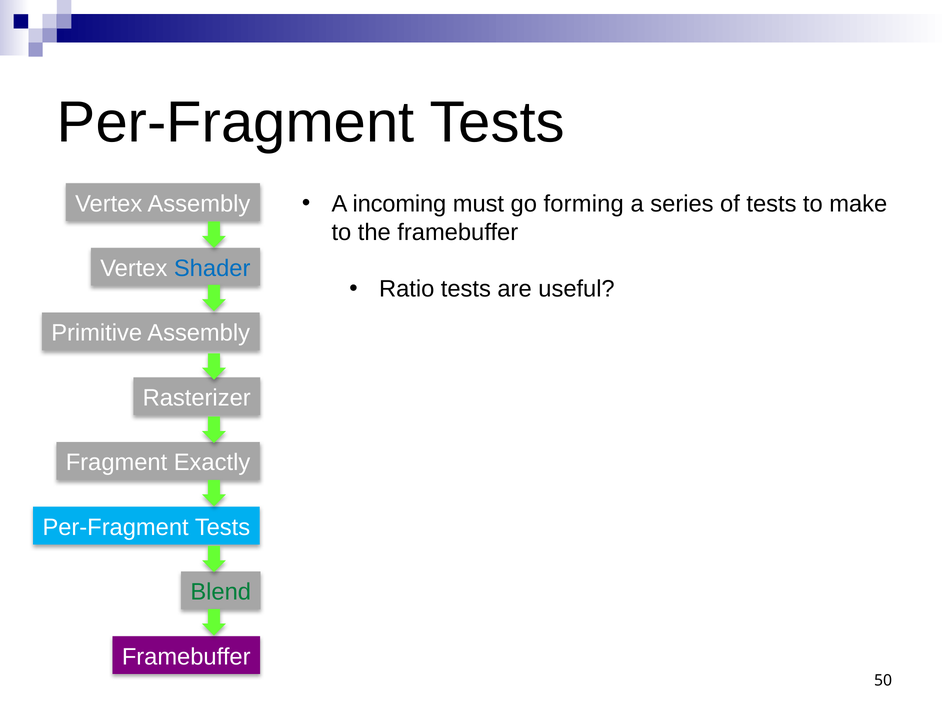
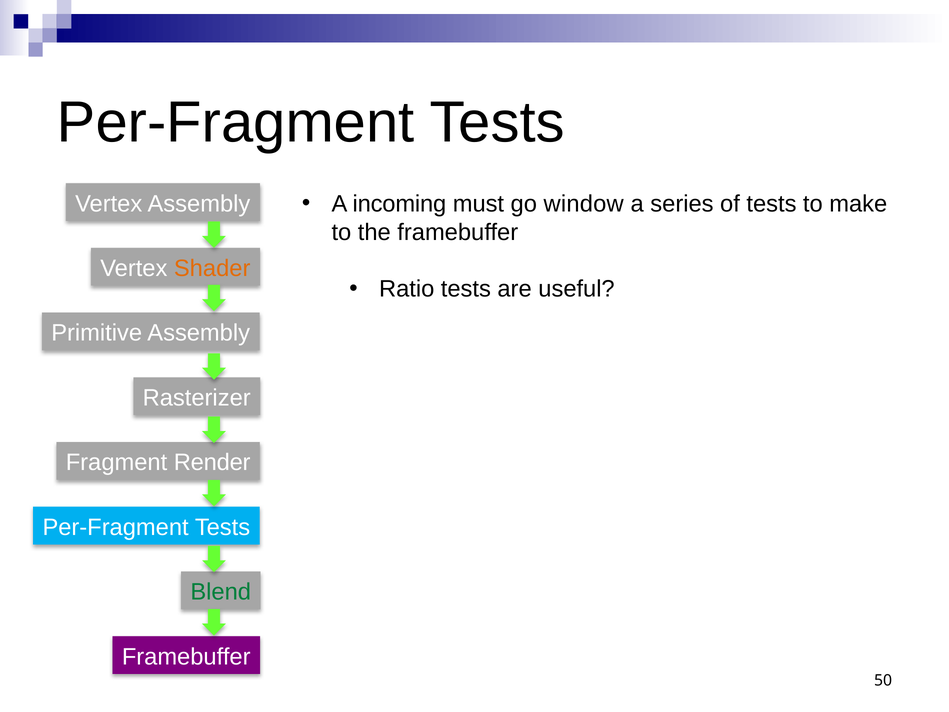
forming: forming -> window (584, 204)
Shader colour: blue -> orange (212, 268)
Exactly: Exactly -> Render (212, 462)
